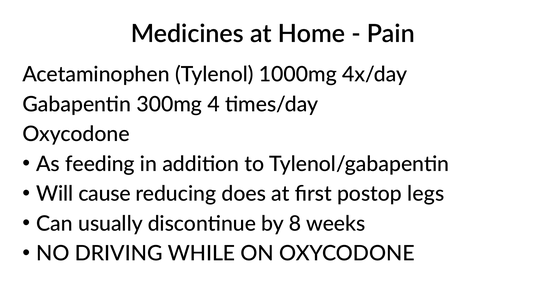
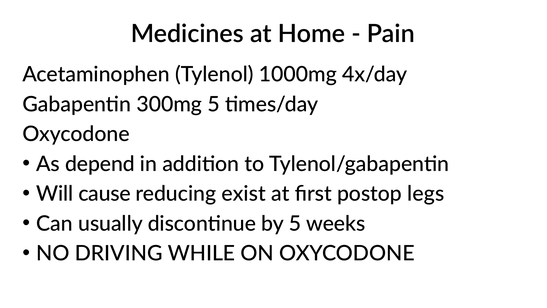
300mg 4: 4 -> 5 (214, 104)
feeding: feeding -> depend (100, 164)
does: does -> exist (244, 194)
by 8: 8 -> 5 (295, 223)
